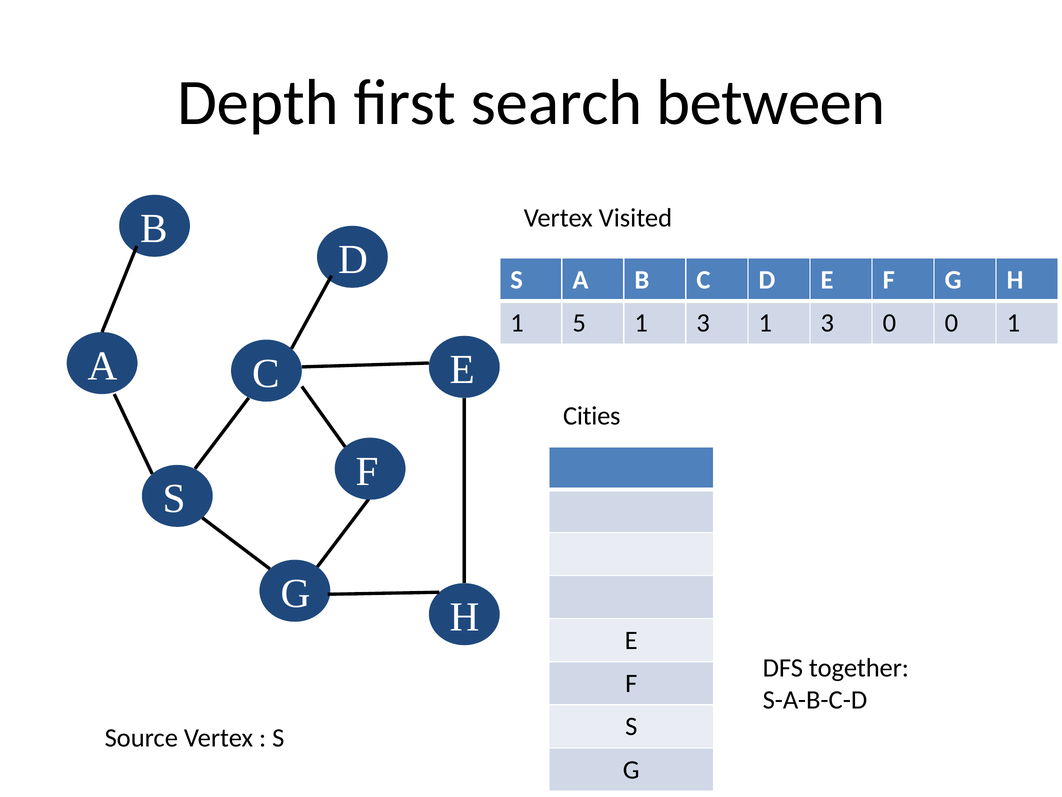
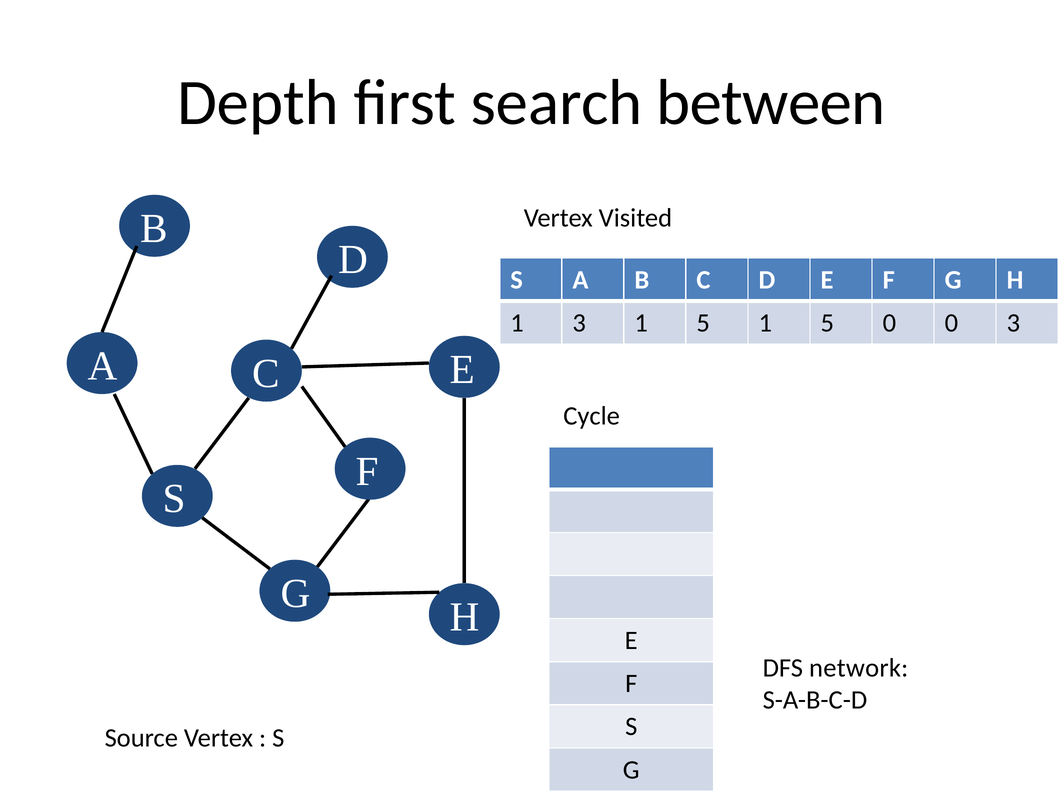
1 5: 5 -> 3 (579, 323)
3: 3 -> 5 (703, 323)
3: 3 -> 5 (827, 323)
0 1: 1 -> 3 (1013, 323)
Cities: Cities -> Cycle (592, 416)
together: together -> network (859, 668)
